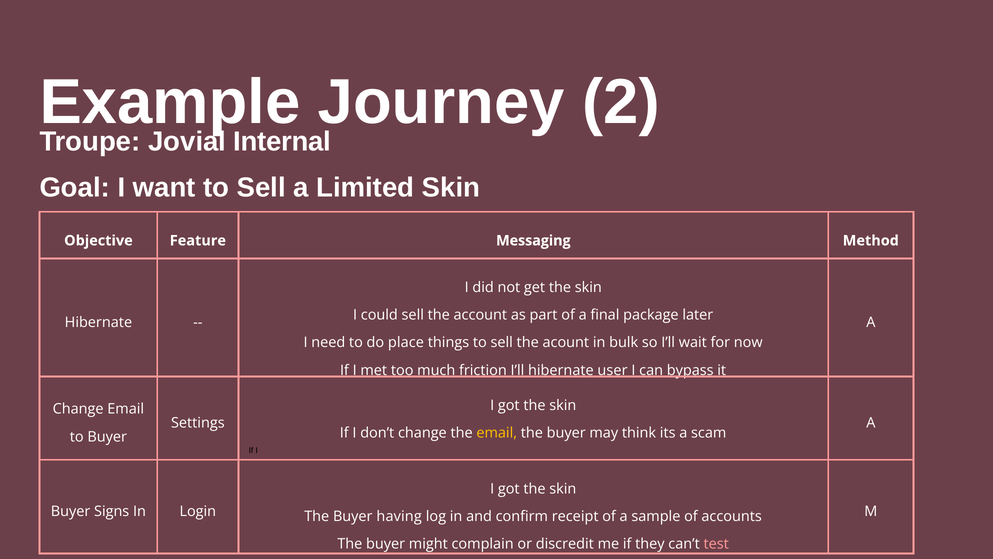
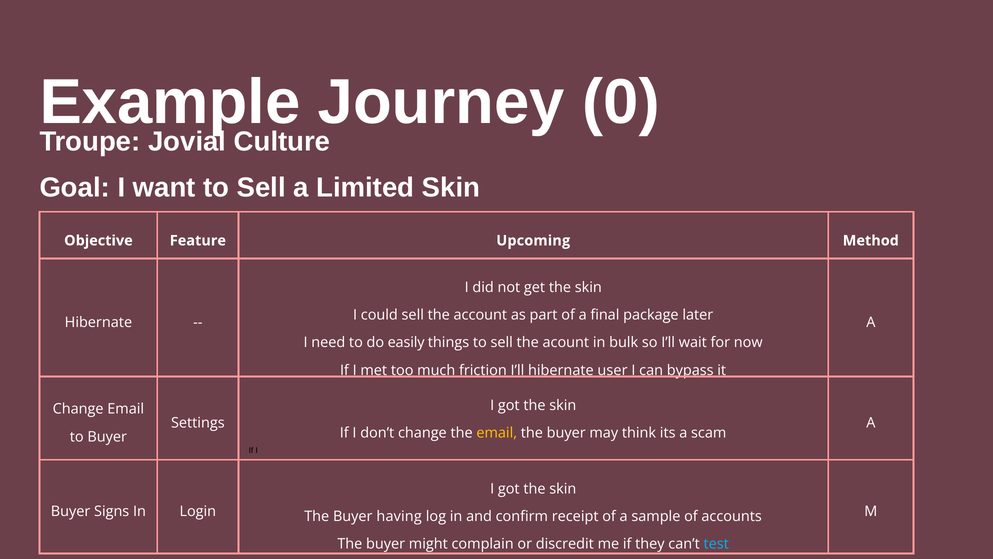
2: 2 -> 0 (621, 102)
Internal: Internal -> Culture (282, 141)
Messaging: Messaging -> Upcoming (533, 240)
place: place -> easily (406, 342)
test colour: pink -> light blue (716, 544)
